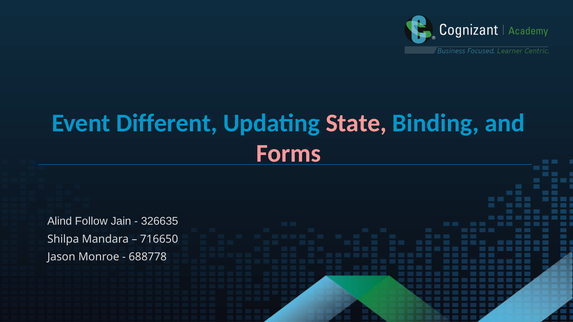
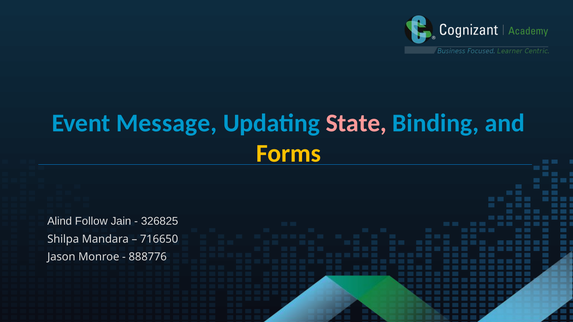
Different: Different -> Message (167, 123)
Forms colour: pink -> yellow (289, 154)
326635: 326635 -> 326825 (160, 221)
688778: 688778 -> 888776 (148, 257)
